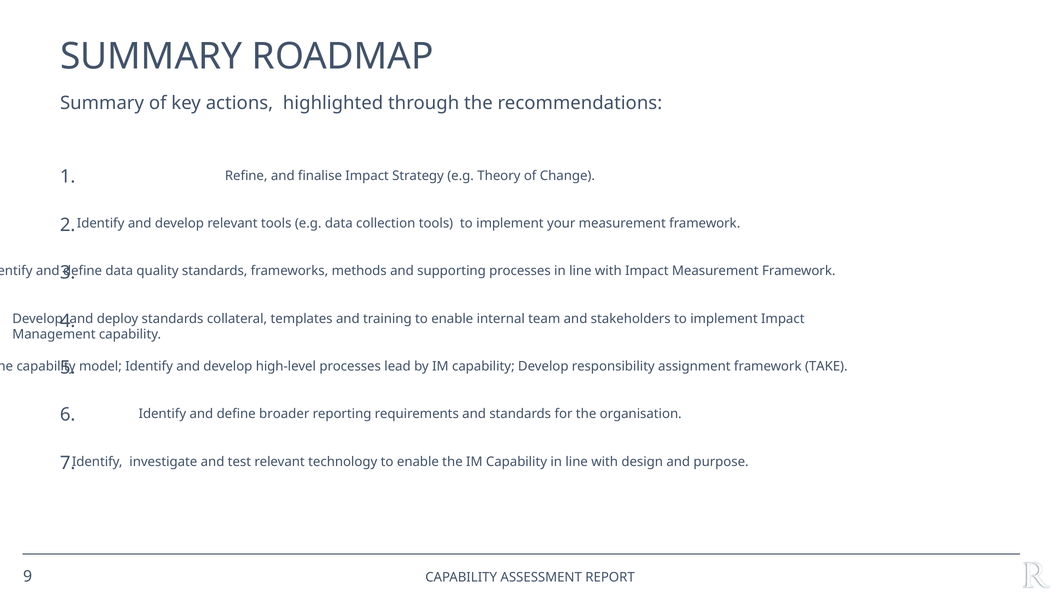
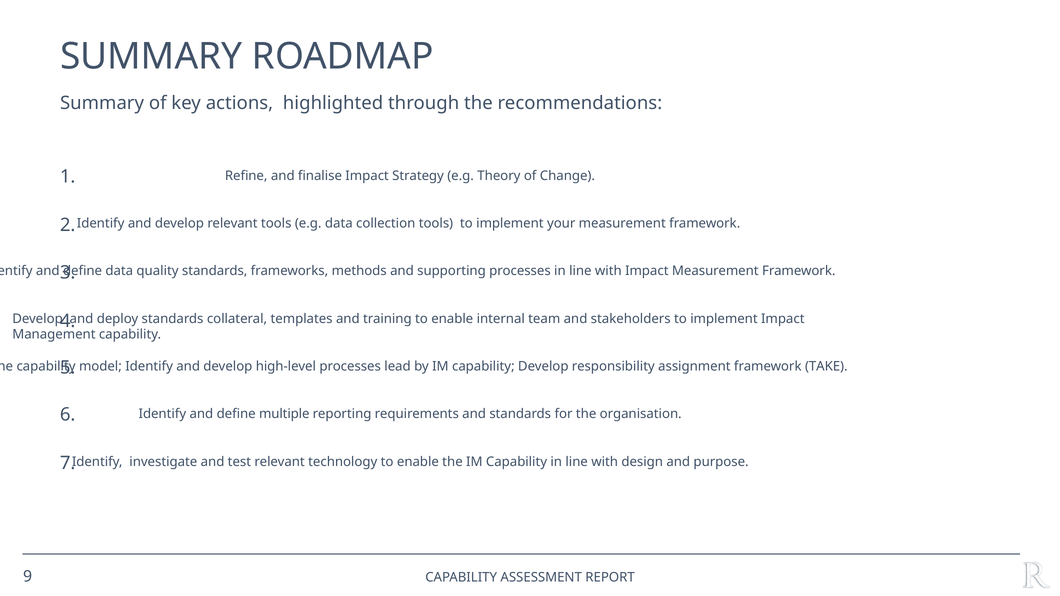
broader: broader -> multiple (284, 414)
